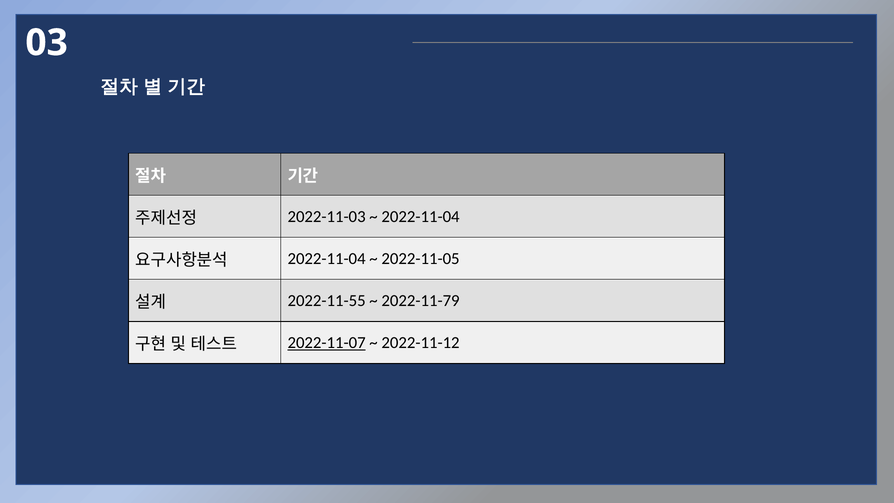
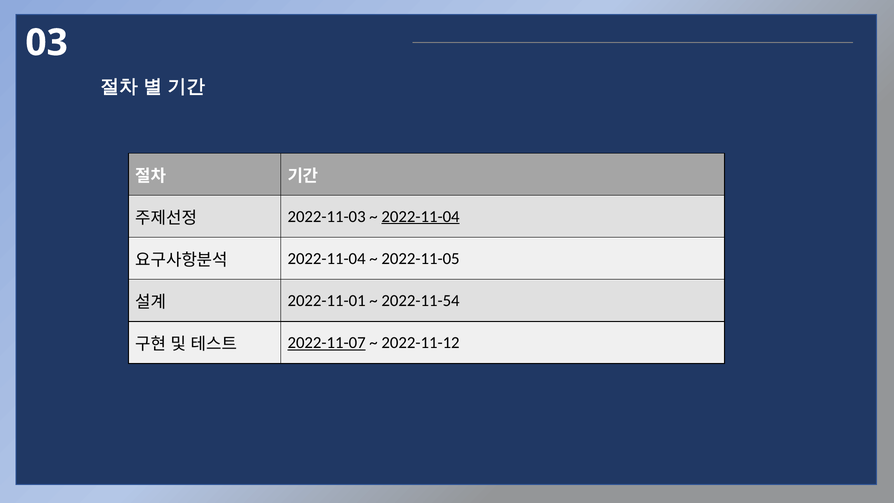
2022-11-04 underline: none -> present (421, 216)
2022-11-55: 2022-11-55 -> 2022-11-01 (327, 300)
2022-11-79: 2022-11-79 -> 2022-11-54 (421, 300)
